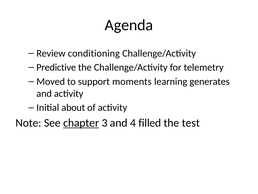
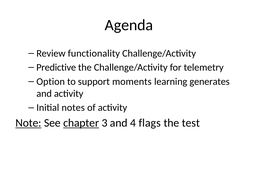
conditioning: conditioning -> functionality (94, 53)
Moved: Moved -> Option (51, 81)
about: about -> notes (73, 107)
Note underline: none -> present (28, 123)
filled: filled -> flags (150, 123)
